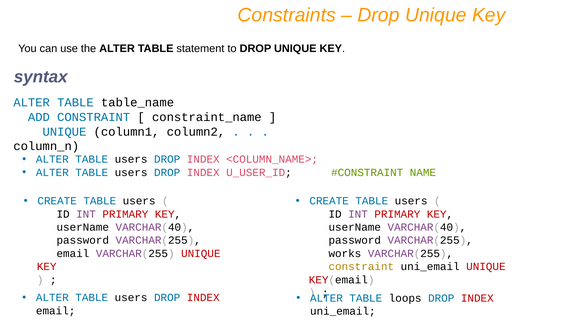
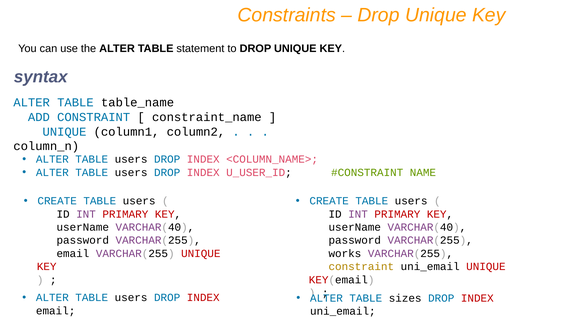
loops: loops -> sizes (405, 298)
